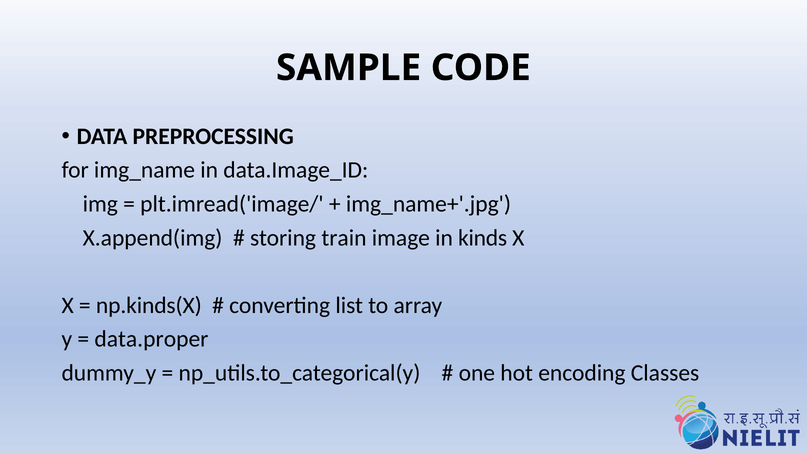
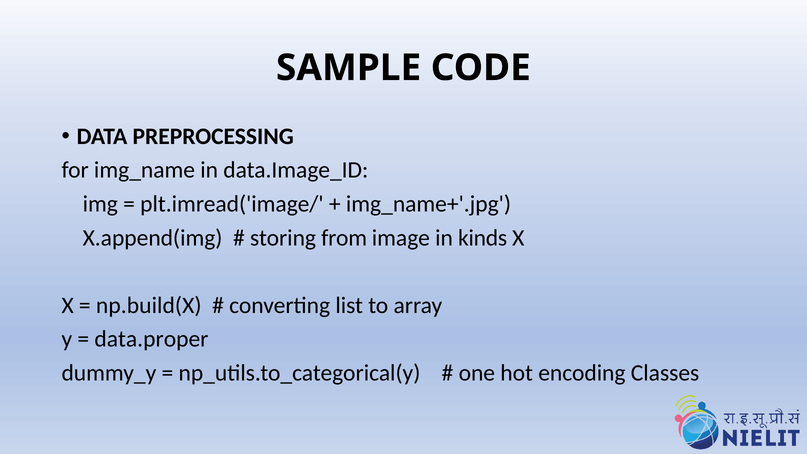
train: train -> from (344, 238)
np.kinds(X: np.kinds(X -> np.build(X (149, 305)
